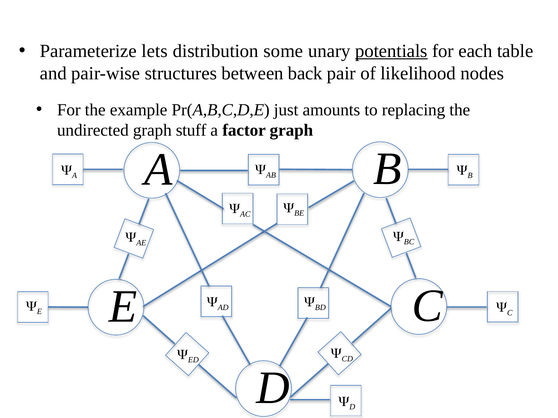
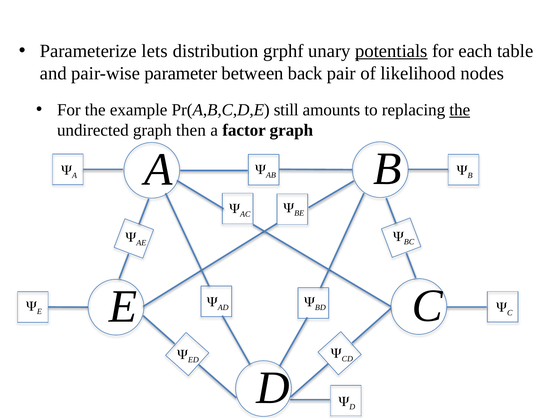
some: some -> grphf (283, 51)
structures: structures -> parameter (181, 73)
just: just -> still (286, 110)
the underline: none -> present (460, 110)
stuff: stuff -> then (191, 130)
